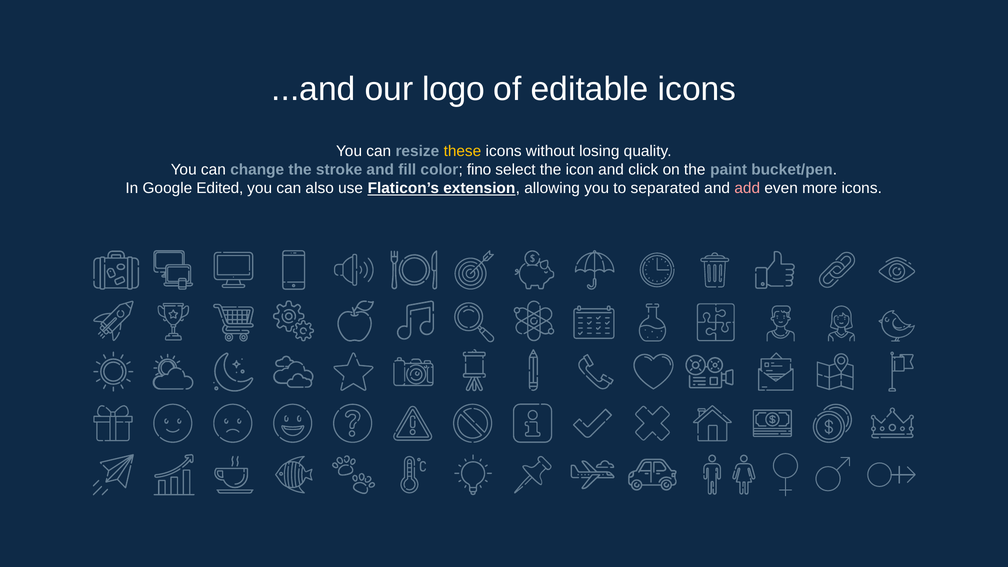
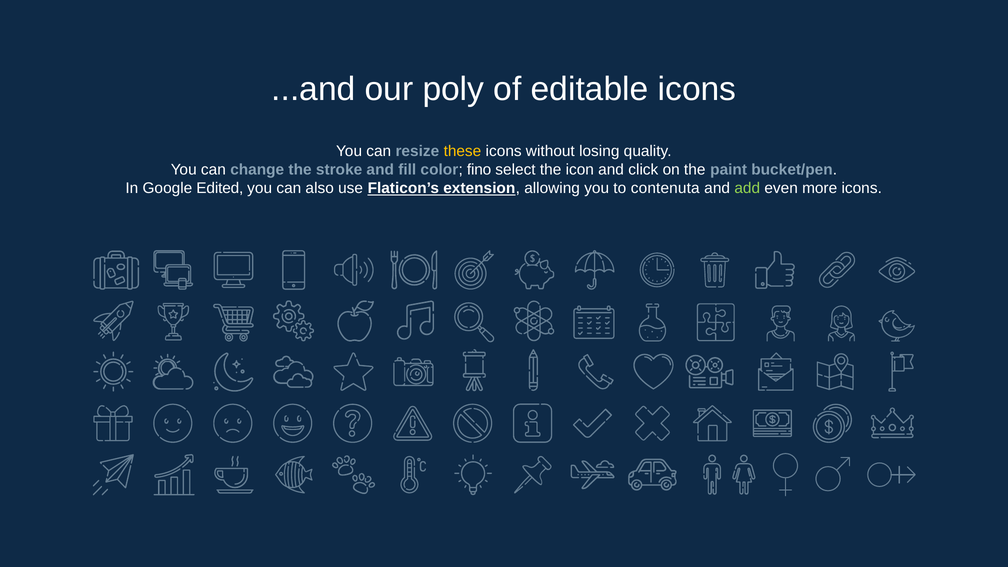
logo: logo -> poly (453, 89)
separated: separated -> contenuta (665, 188)
add colour: pink -> light green (747, 188)
